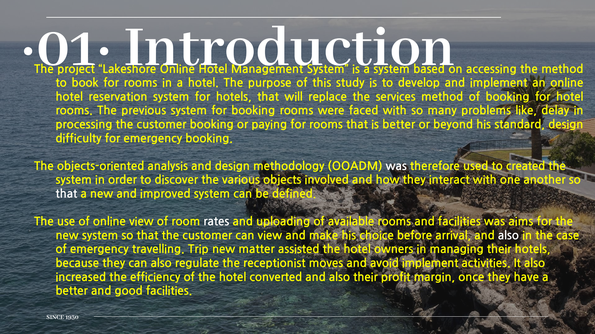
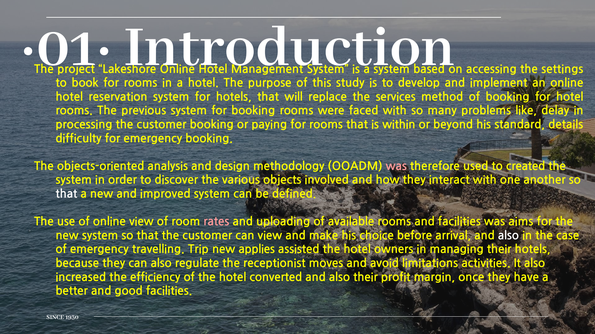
the method: method -> settings (562, 69)
is better: better -> within (399, 125)
standard design: design -> details (566, 125)
was colour: white -> pink (396, 167)
rates colour: white -> pink (216, 222)
matter: matter -> applies (257, 250)
avoid implement: implement -> limitations (430, 264)
